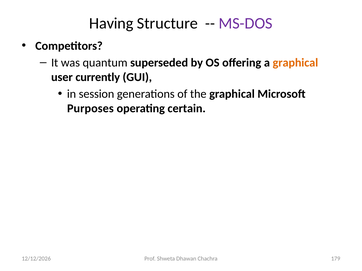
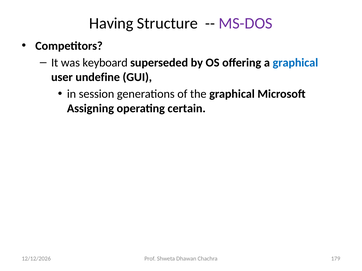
quantum: quantum -> keyboard (105, 63)
graphical colour: orange -> blue (295, 63)
currently: currently -> undefine (98, 77)
Purposes: Purposes -> Assigning (90, 109)
